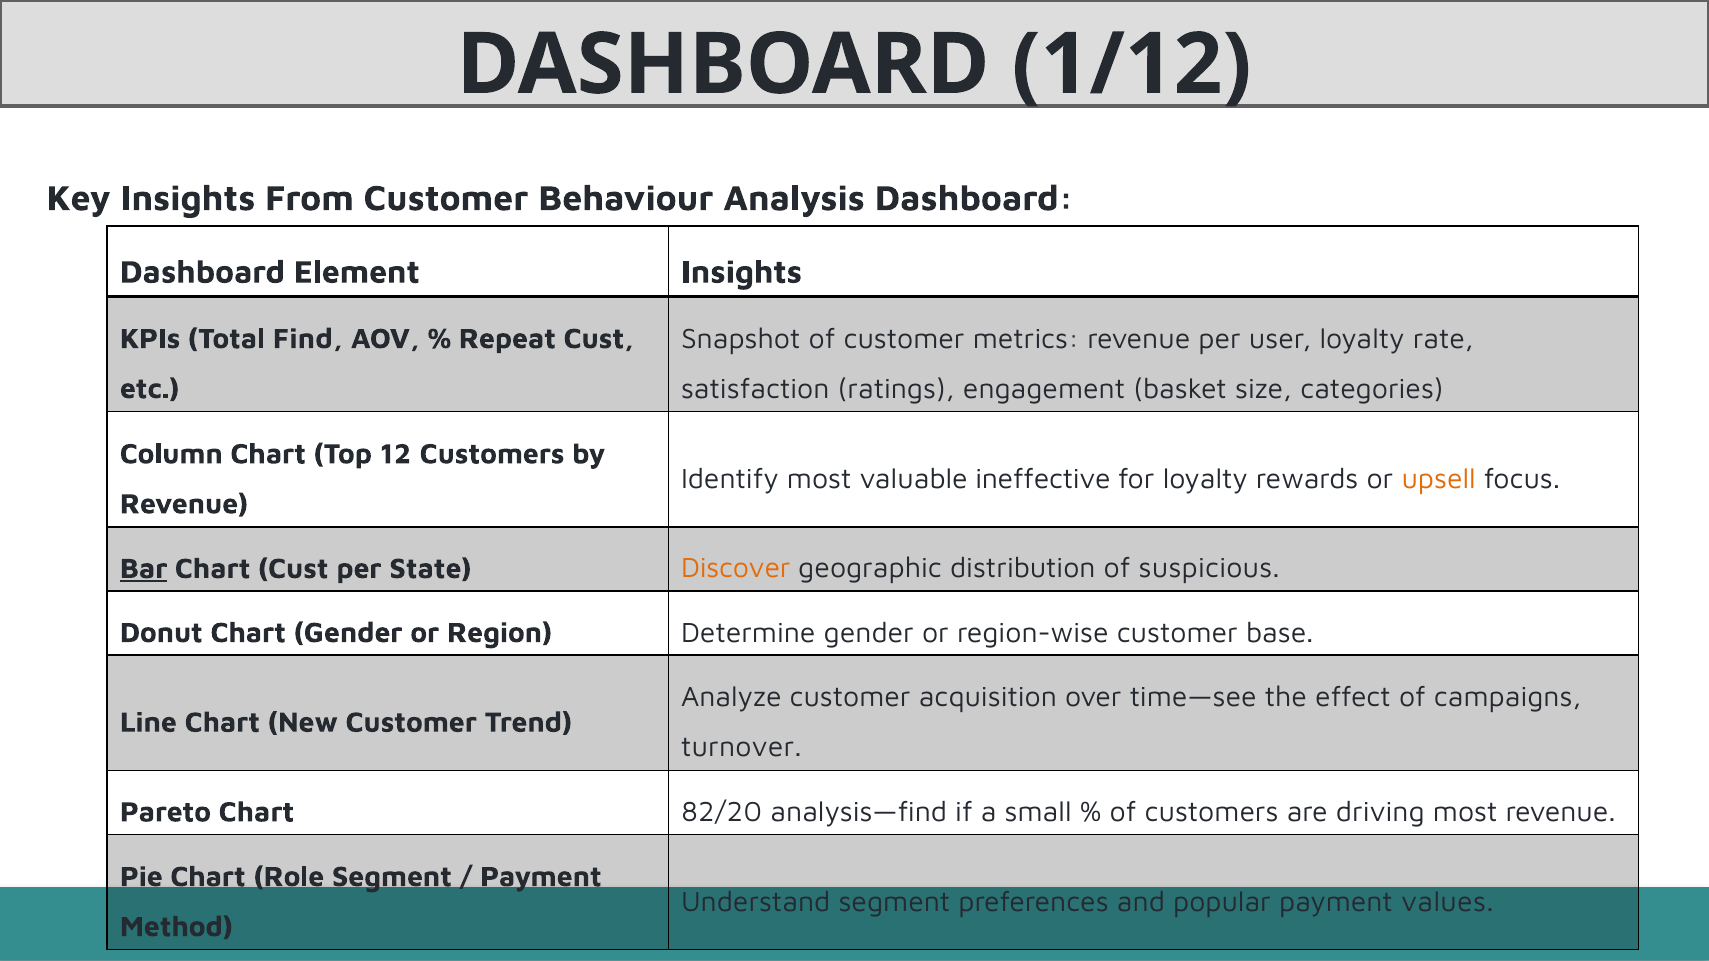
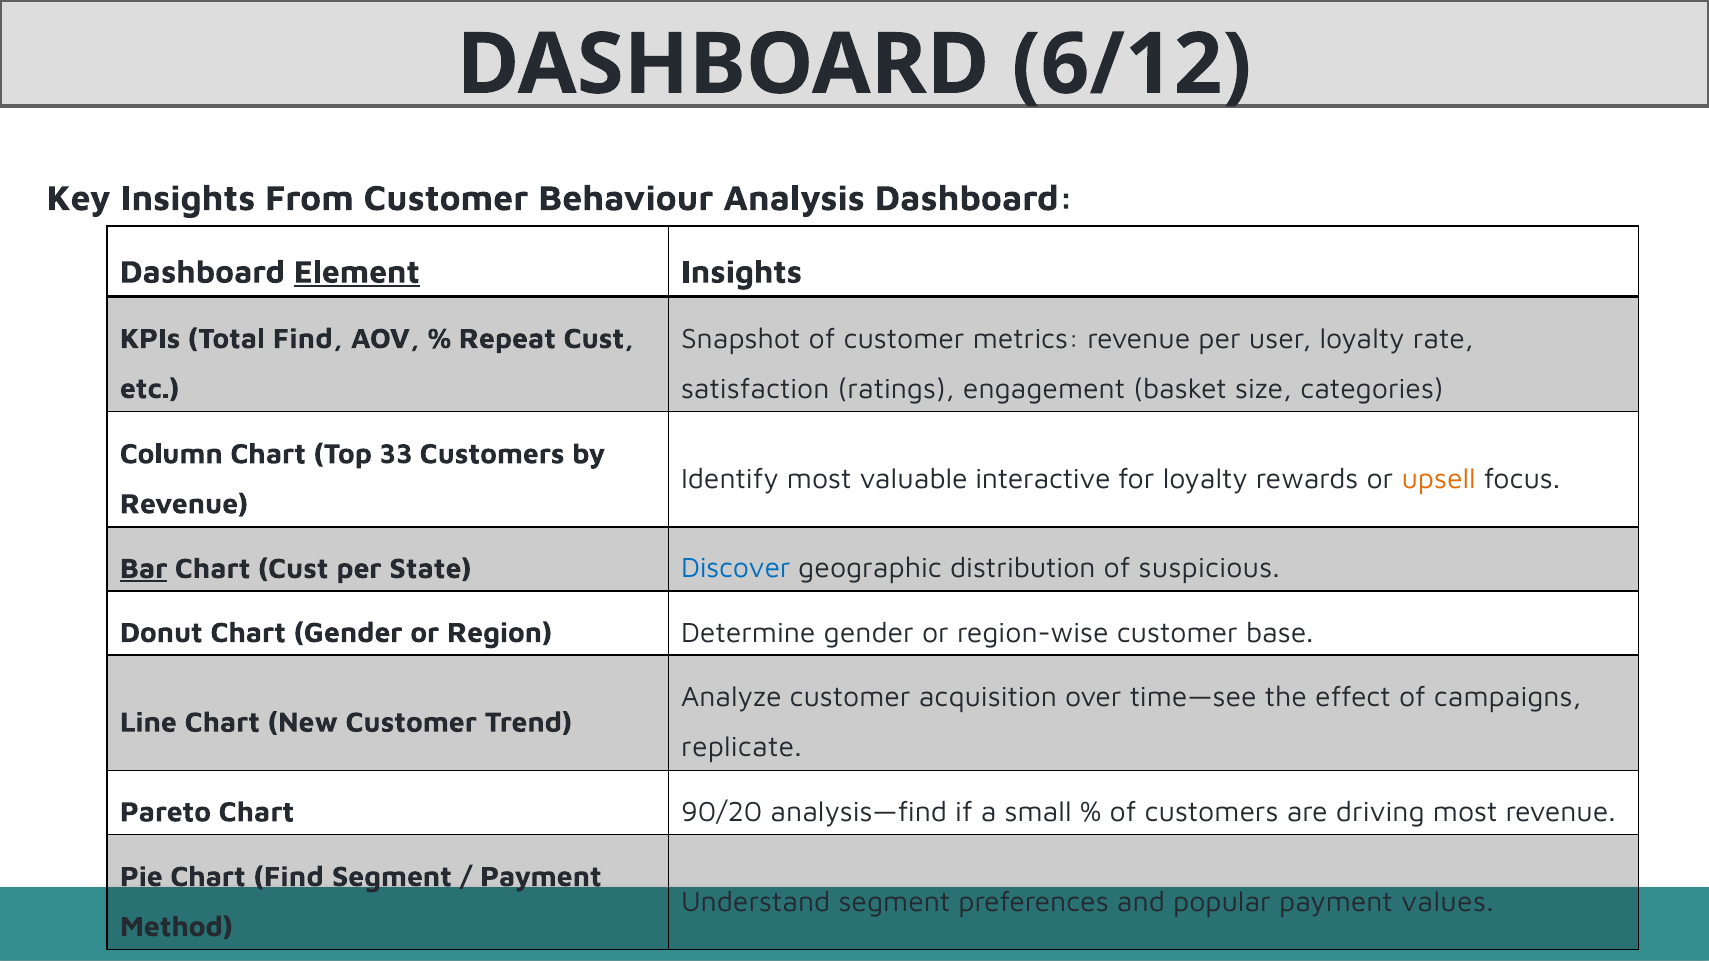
1/12: 1/12 -> 6/12 (1132, 65)
Element underline: none -> present (357, 272)
12: 12 -> 33 (396, 454)
ineffective: ineffective -> interactive (1043, 479)
Discover colour: orange -> blue (736, 569)
turnover: turnover -> replicate (741, 748)
82/20: 82/20 -> 90/20 (722, 812)
Chart Role: Role -> Find (289, 877)
